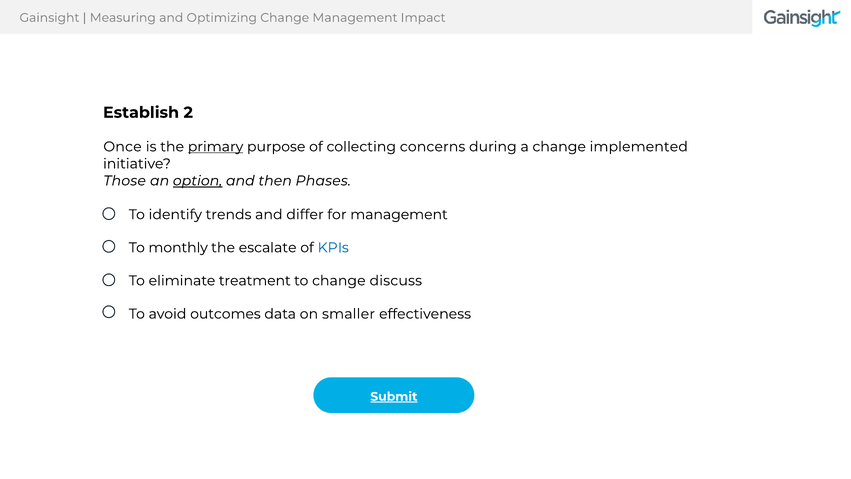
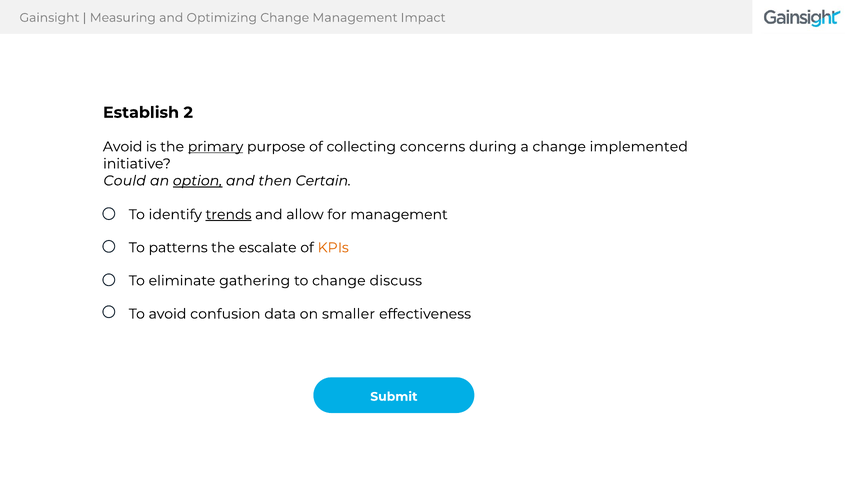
Once: Once -> Avoid (123, 147)
Those: Those -> Could (125, 181)
Phases: Phases -> Certain (323, 181)
trends underline: none -> present (229, 214)
differ: differ -> allow (305, 214)
monthly: monthly -> patterns (178, 247)
KPIs colour: blue -> orange (333, 247)
treatment: treatment -> gathering (255, 280)
outcomes: outcomes -> confusion (225, 314)
Submit underline: present -> none (394, 396)
